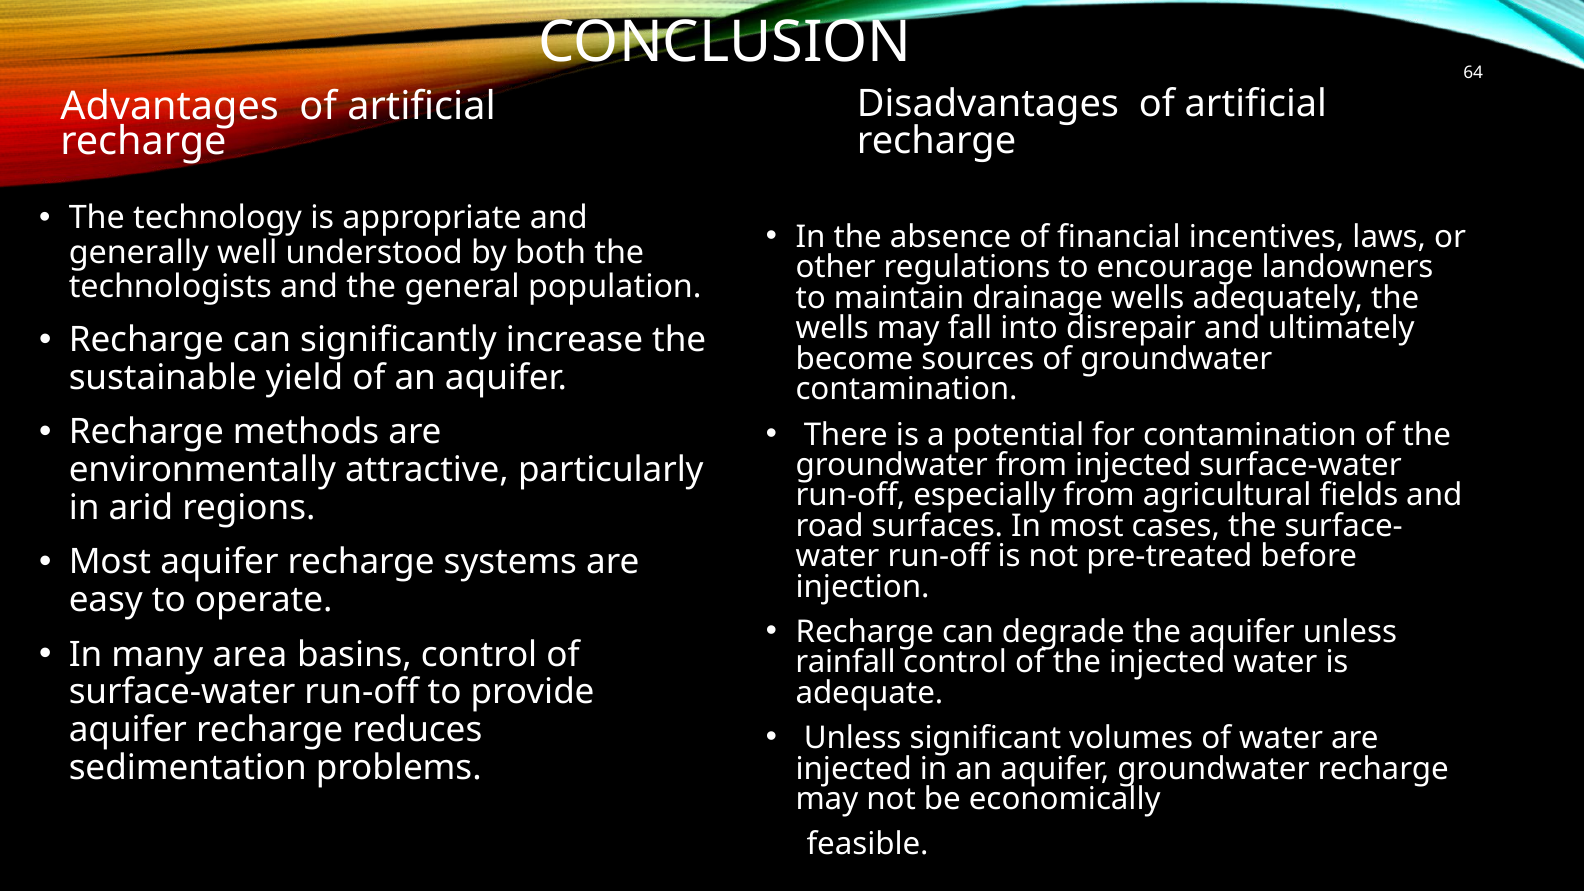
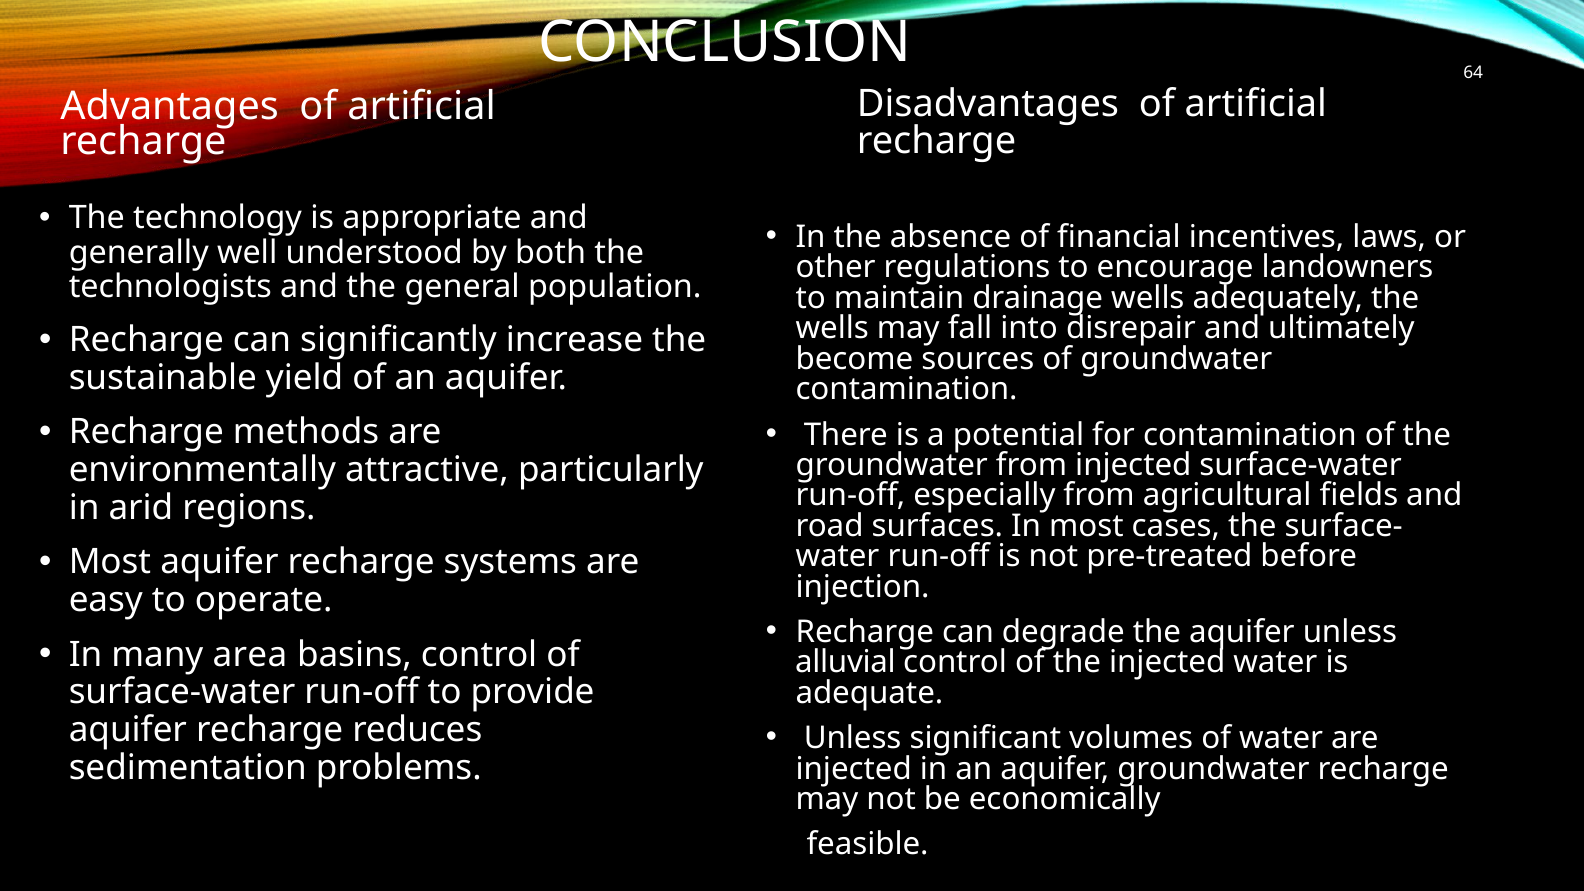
rainfall: rainfall -> alluvial (845, 663)
